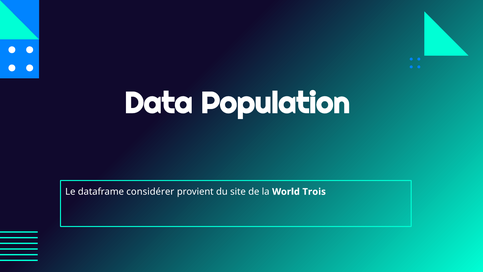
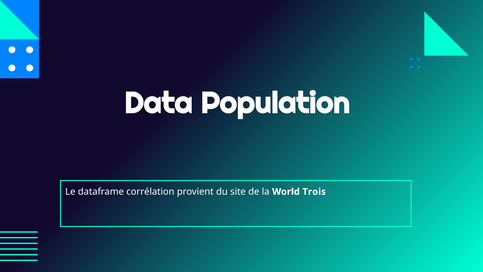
considérer: considérer -> corrélation (150, 192)
